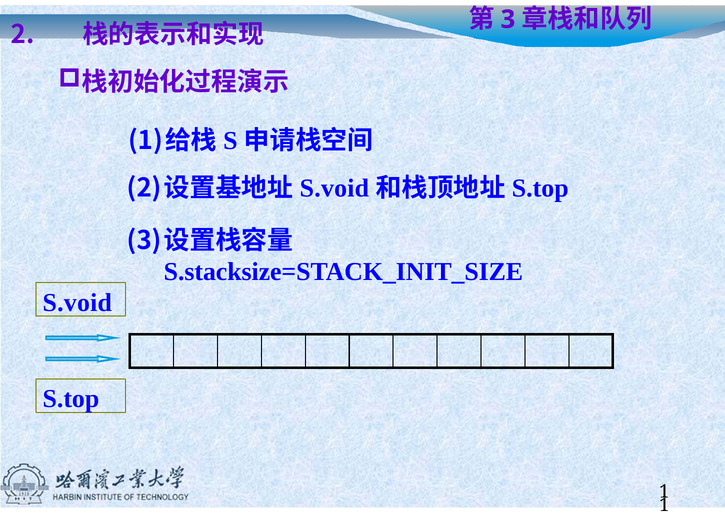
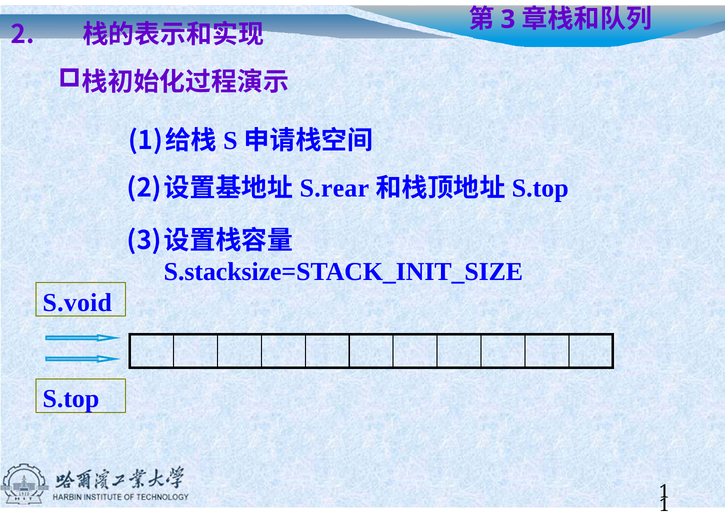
S.void: S.void -> S.rear (334, 188)
